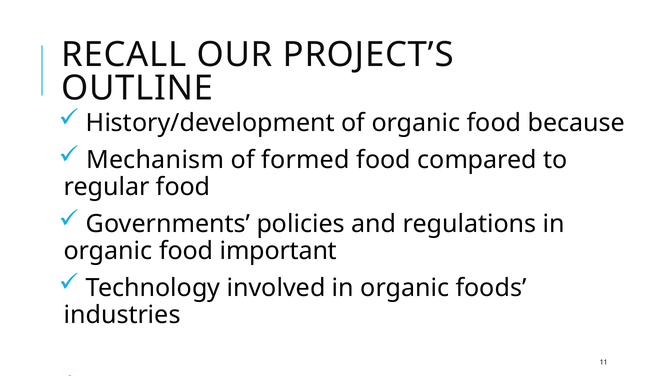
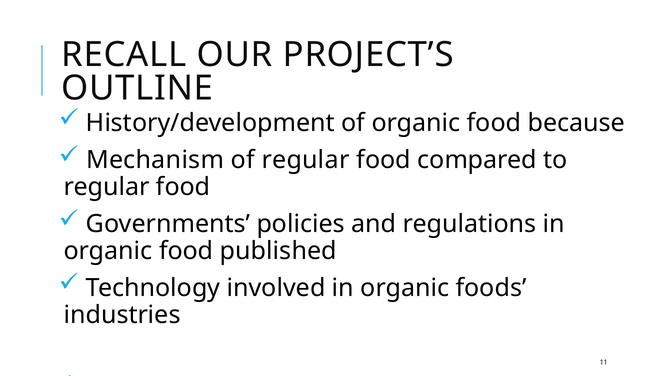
of formed: formed -> regular (305, 160)
important: important -> published (278, 251)
